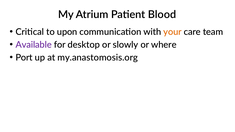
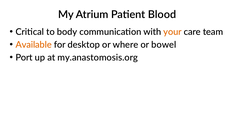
upon: upon -> body (67, 32)
Available colour: purple -> orange (34, 45)
slowly: slowly -> where (126, 45)
where: where -> bowel (164, 45)
